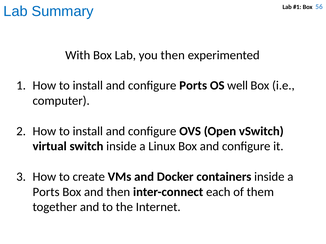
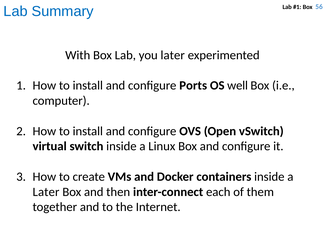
you then: then -> later (173, 55)
Ports: Ports -> Later (46, 192)
